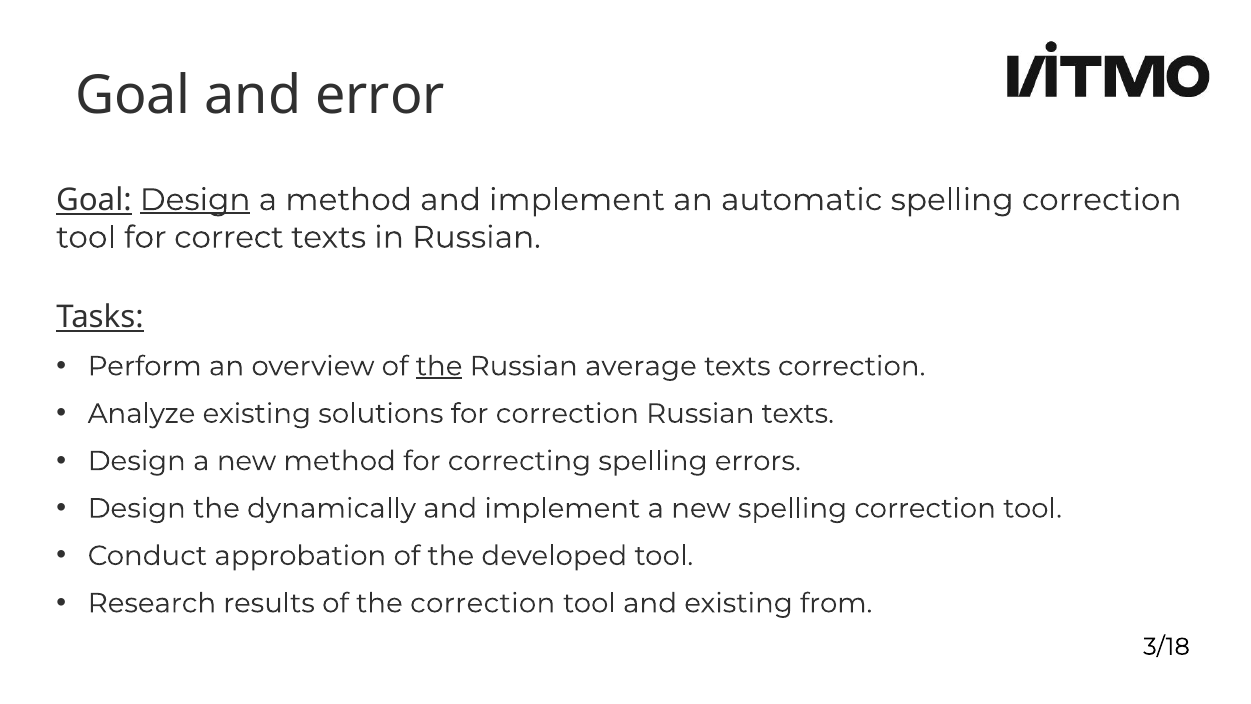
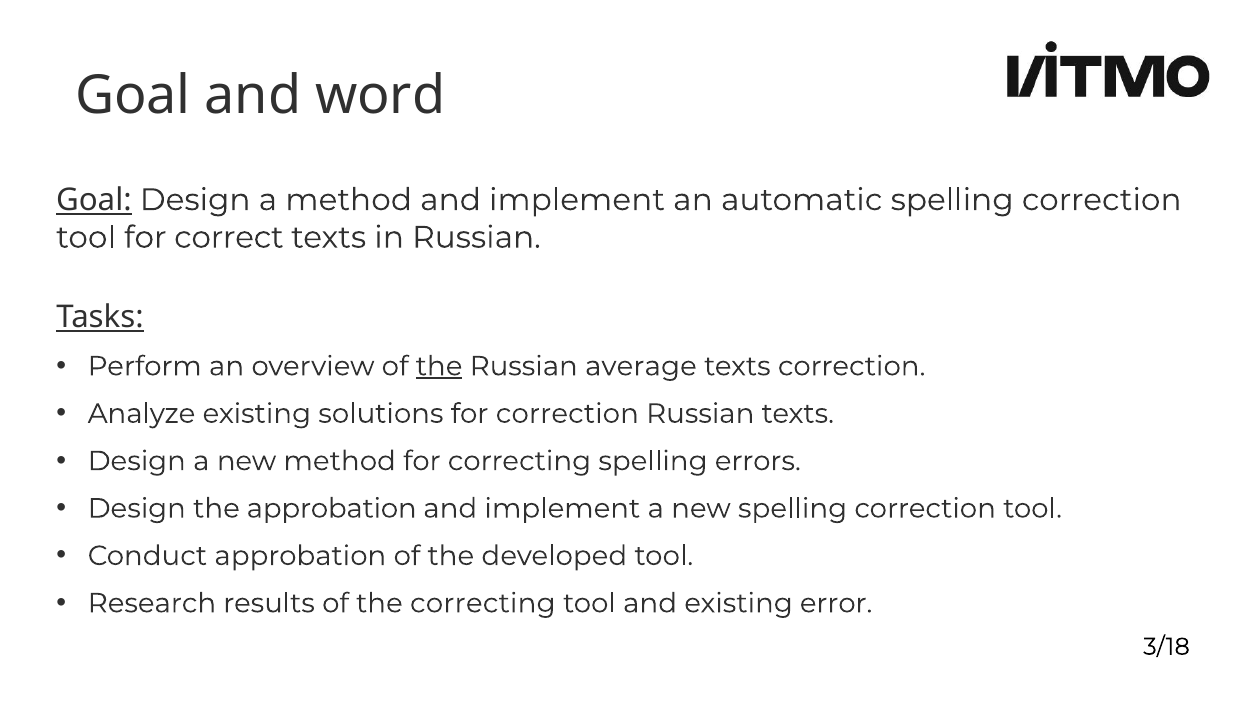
error: error -> word (380, 96)
Design underline: present -> none (195, 200)
the dynamically: dynamically -> approbation (332, 508)
the correction: correction -> correcting (483, 603)
from: from -> error (836, 603)
